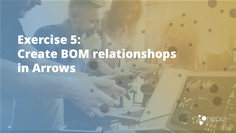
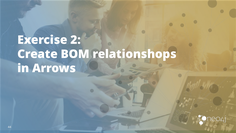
5: 5 -> 2 (76, 40)
